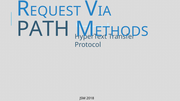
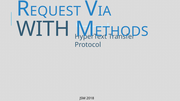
PATH: PATH -> WITH (43, 29)
